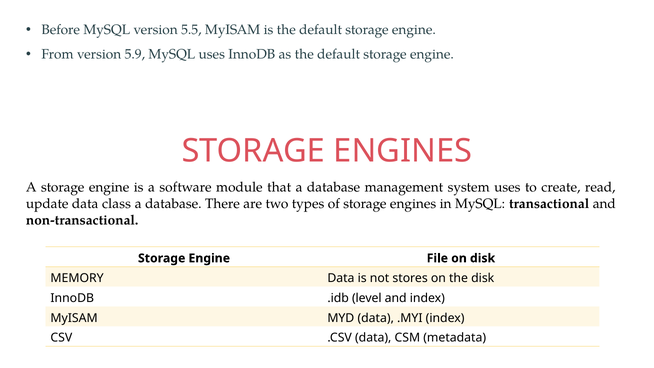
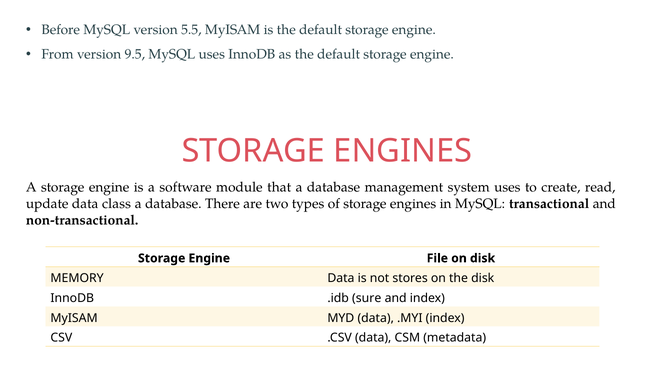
5.9: 5.9 -> 9.5 (135, 54)
level: level -> sure (367, 298)
